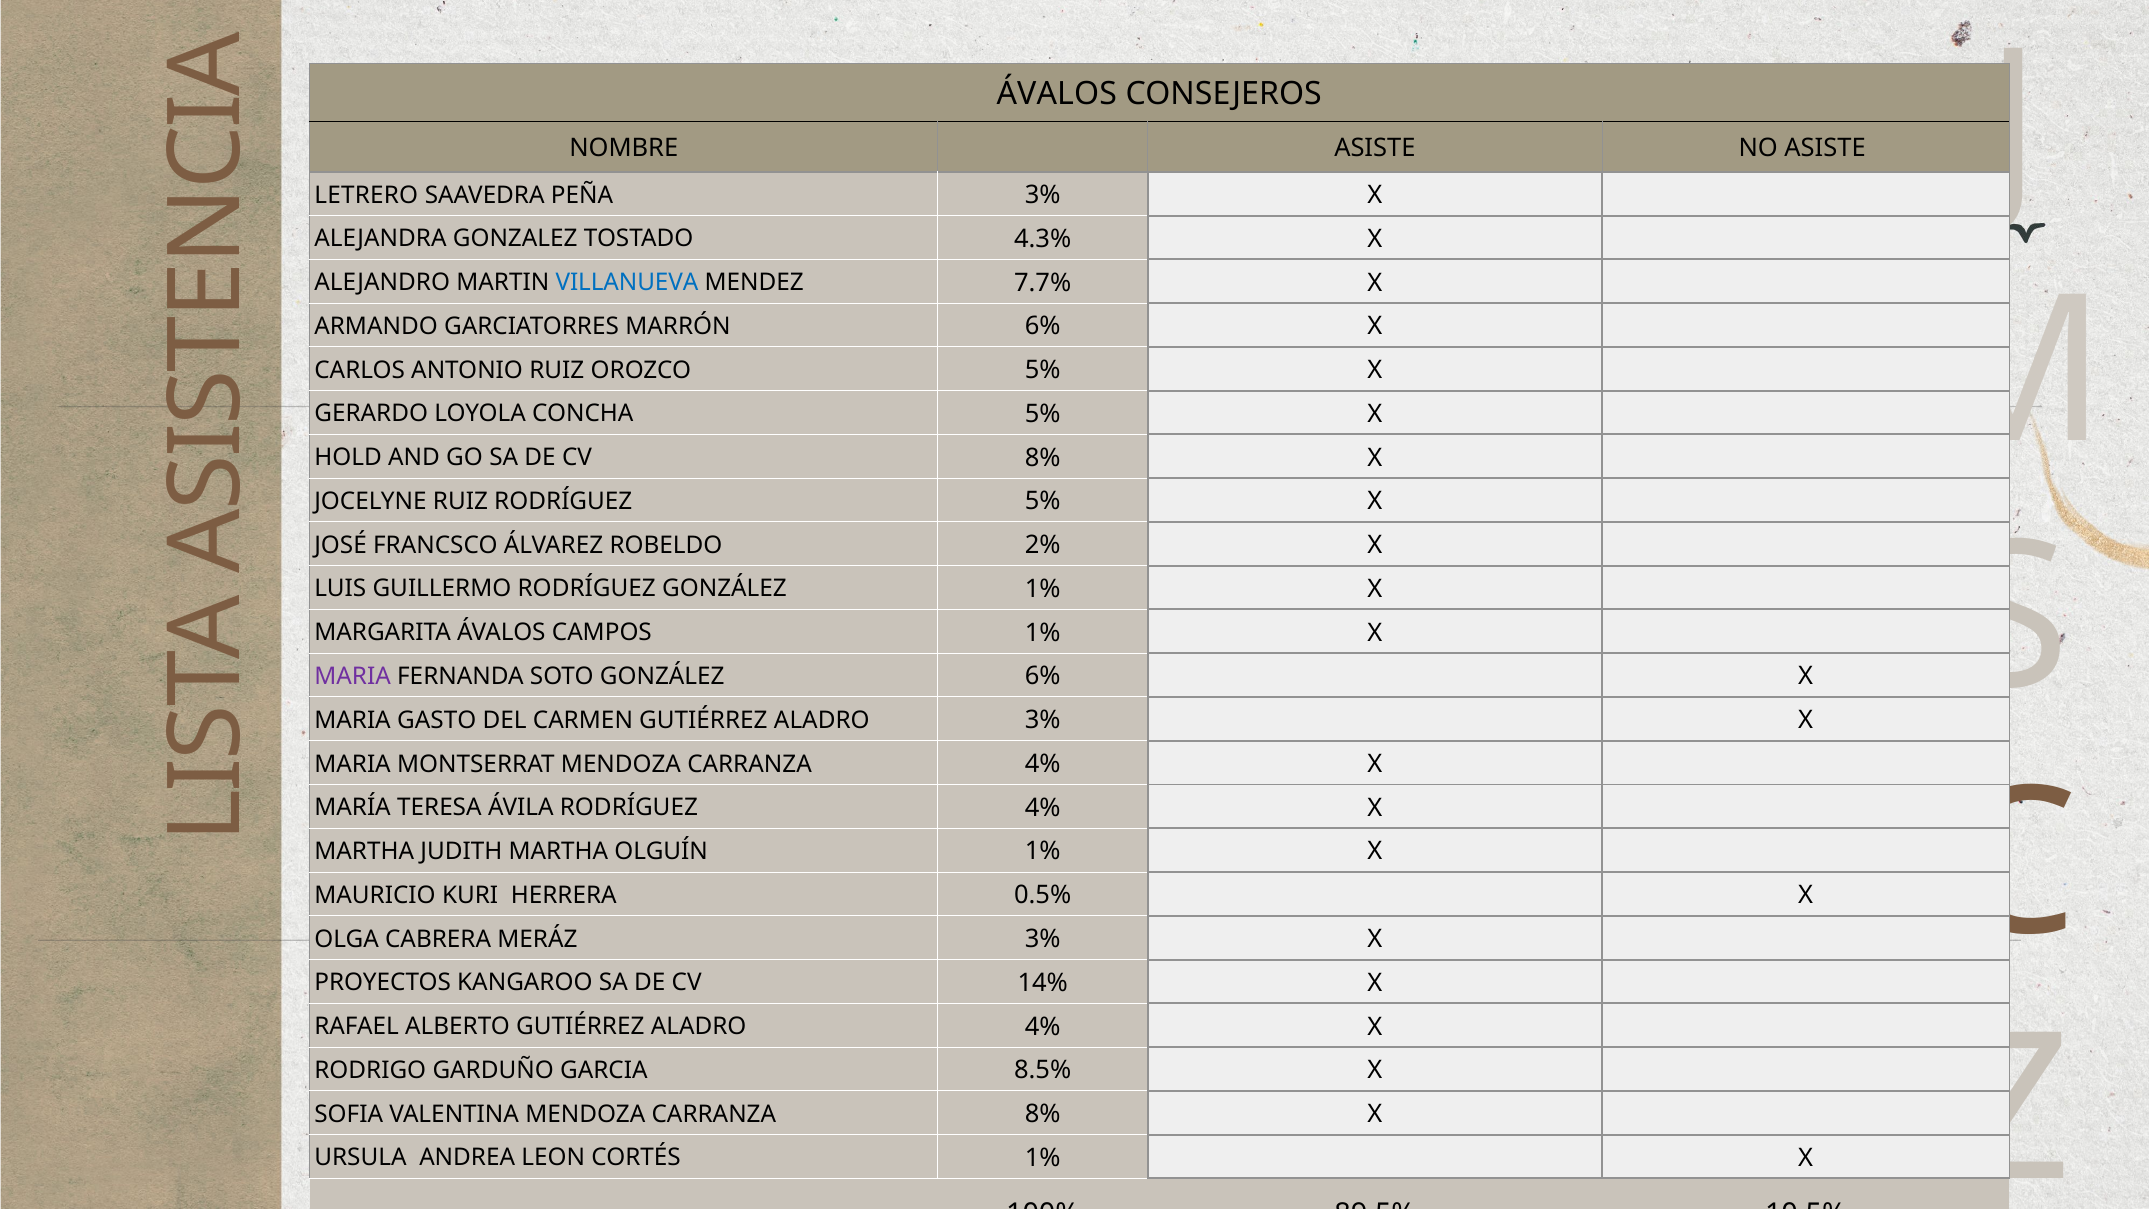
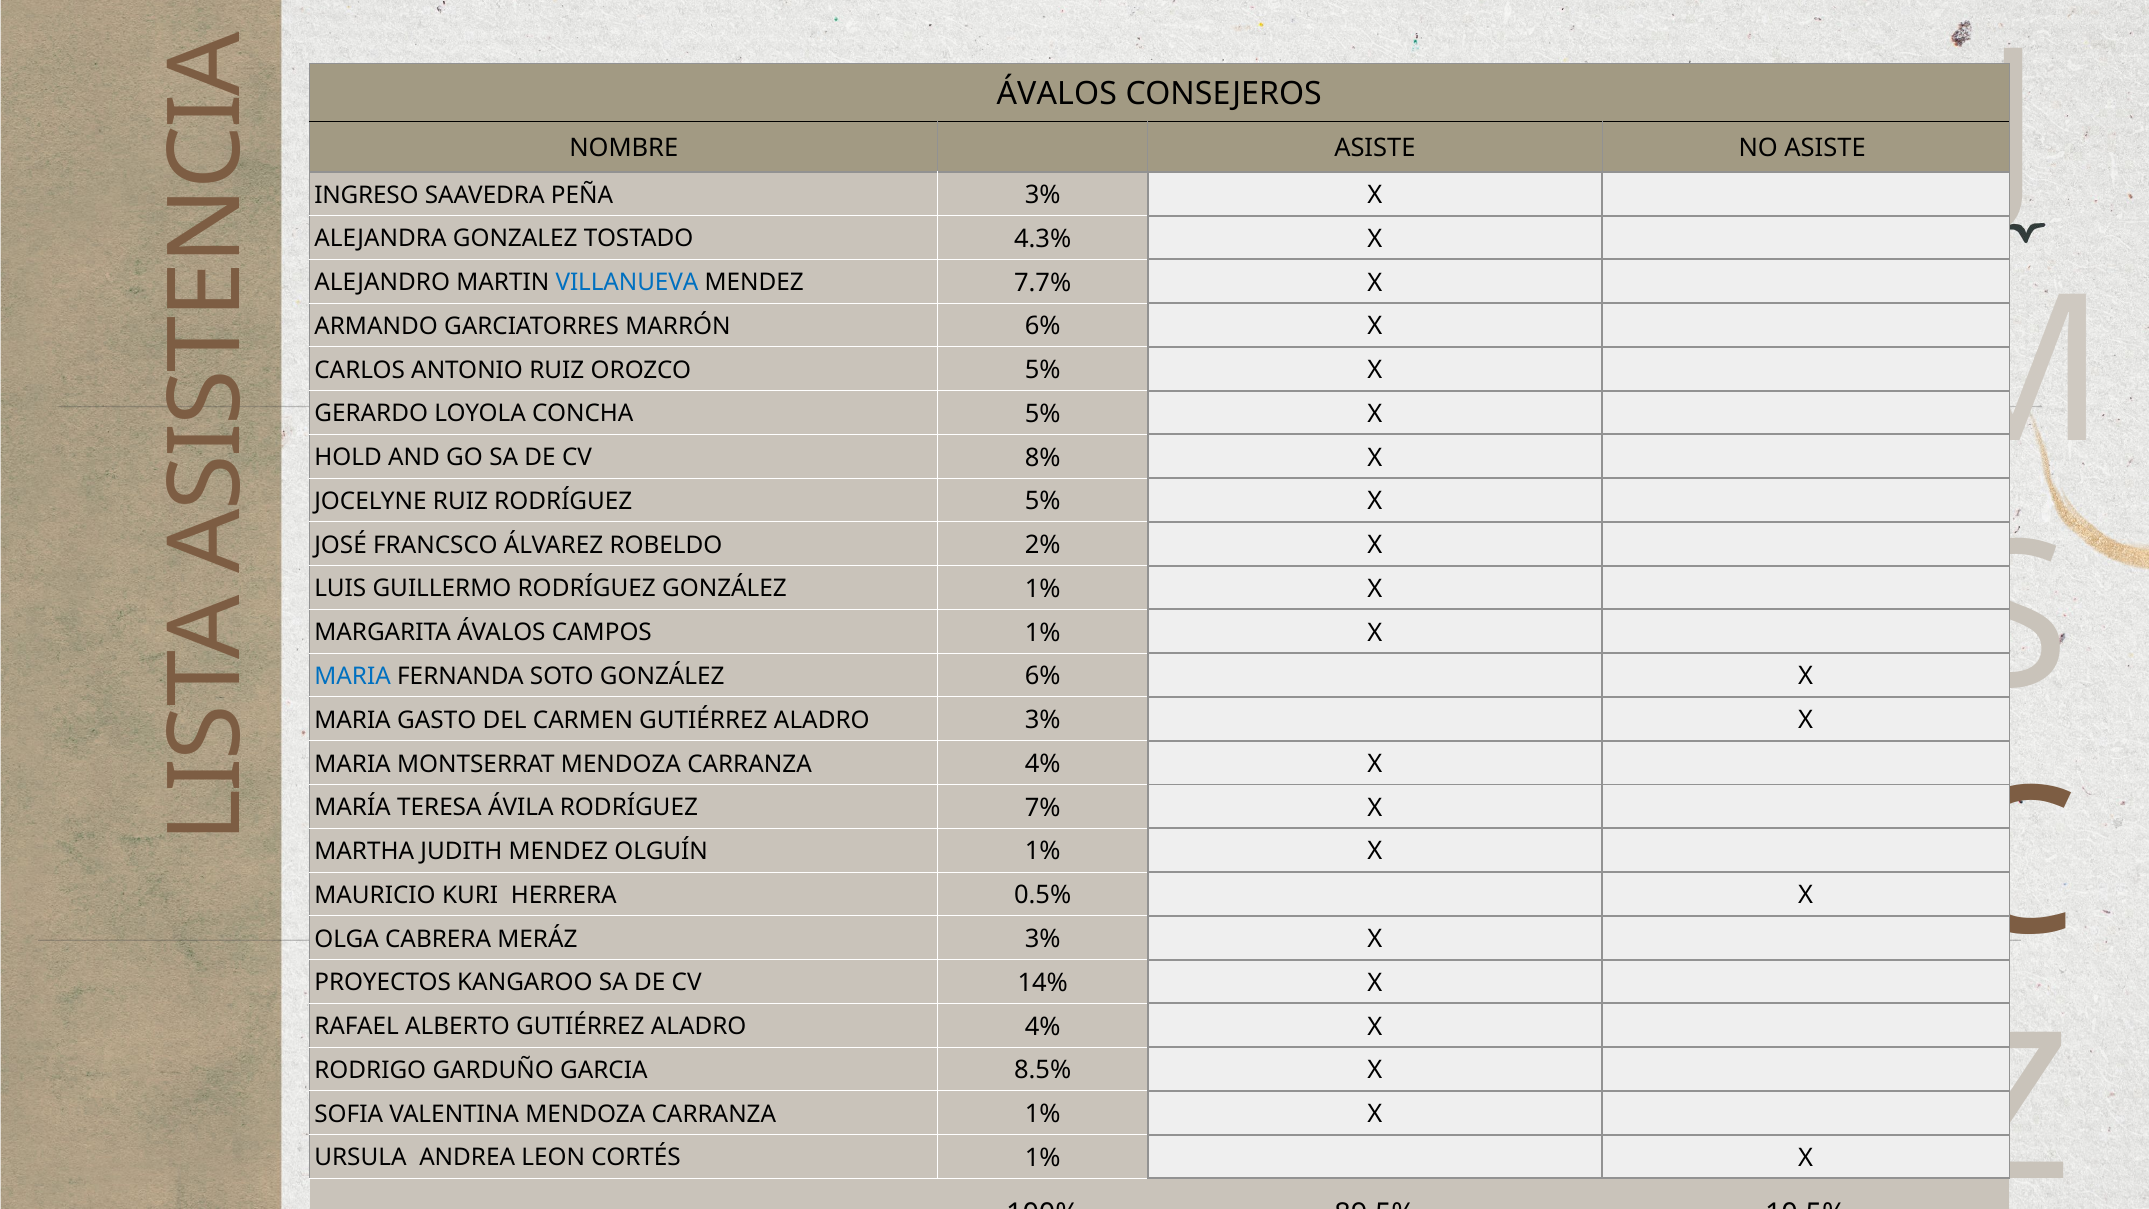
LETRERO: LETRERO -> INGRESO (366, 195)
MARIA colour: purple -> blue (353, 676)
RODRÍGUEZ 4%: 4% -> 7% (1043, 808)
JUDITH MARTHA: MARTHA -> MENDEZ (558, 851)
CARRANZA 8%: 8% -> 1% (1043, 1114)
